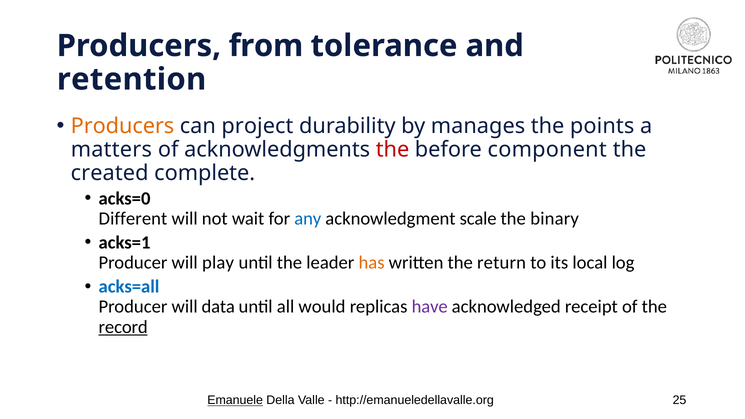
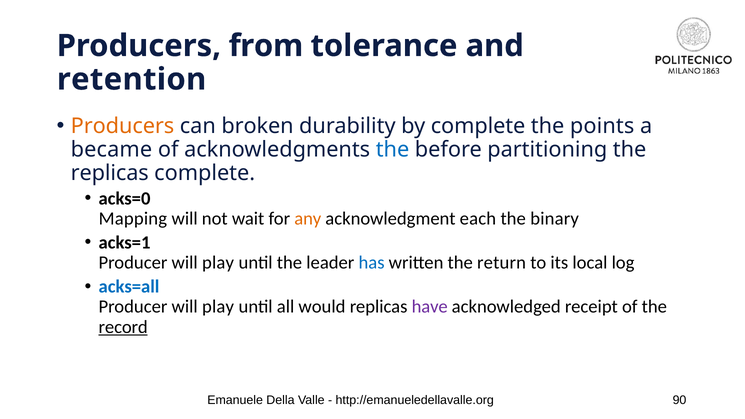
project: project -> broken (258, 126)
by manages: manages -> complete (478, 126)
matters: matters -> became (111, 149)
the colour: red -> blue (393, 149)
component: component -> partitioning (547, 149)
created: created -> replicas (110, 173)
Different: Different -> Mapping (133, 219)
any colour: blue -> orange (308, 219)
scale: scale -> each (478, 219)
has colour: orange -> blue (372, 263)
data: data -> play (218, 307)
Emanuele underline: present -> none (235, 400)
25: 25 -> 90 (680, 400)
